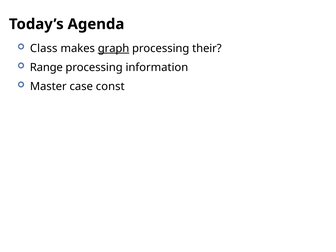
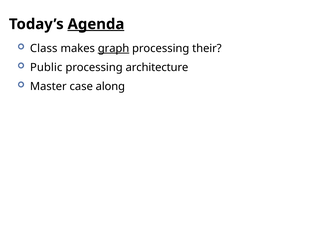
Agenda underline: none -> present (96, 24)
Range: Range -> Public (46, 67)
information: information -> architecture (157, 67)
const: const -> along (110, 86)
